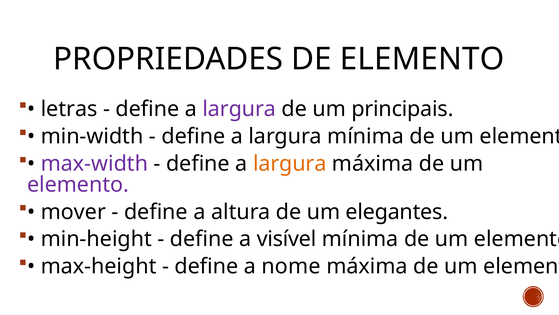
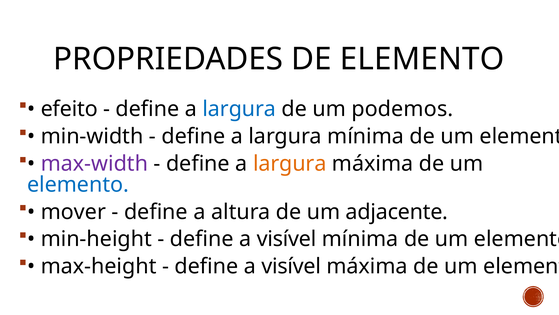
letras: letras -> efeito (69, 109)
largura colour: purple -> blue (239, 109)
principais: principais -> podemos (402, 109)
elemento colour: purple -> blue (78, 184)
elegantes: elegantes -> adjacente (397, 212)
nome: nome -> visível (291, 266)
